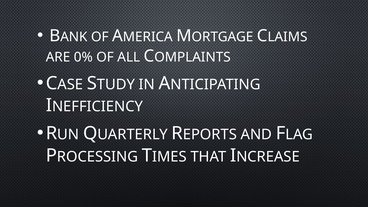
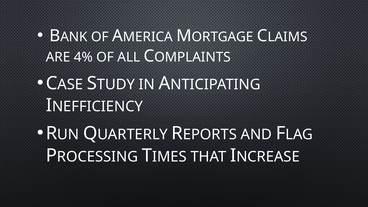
0%: 0% -> 4% (83, 57)
